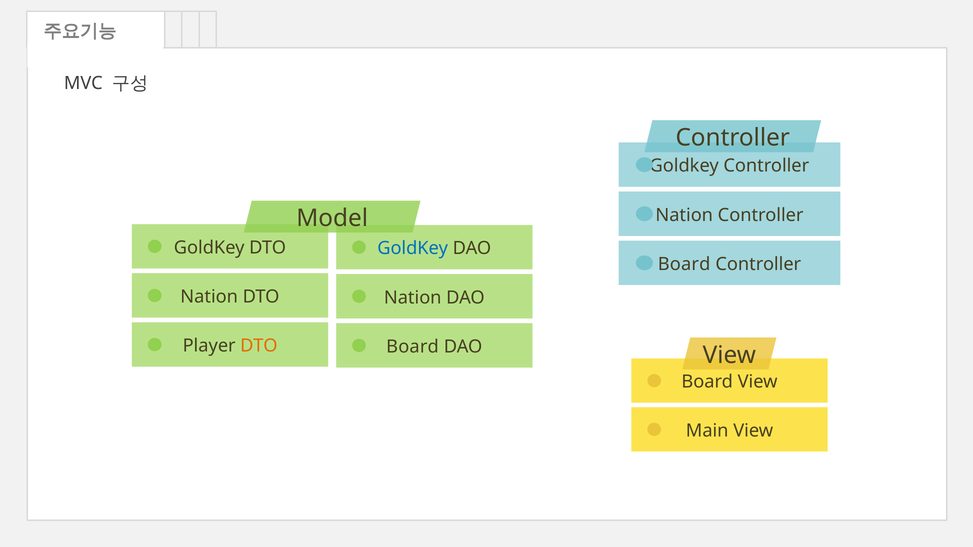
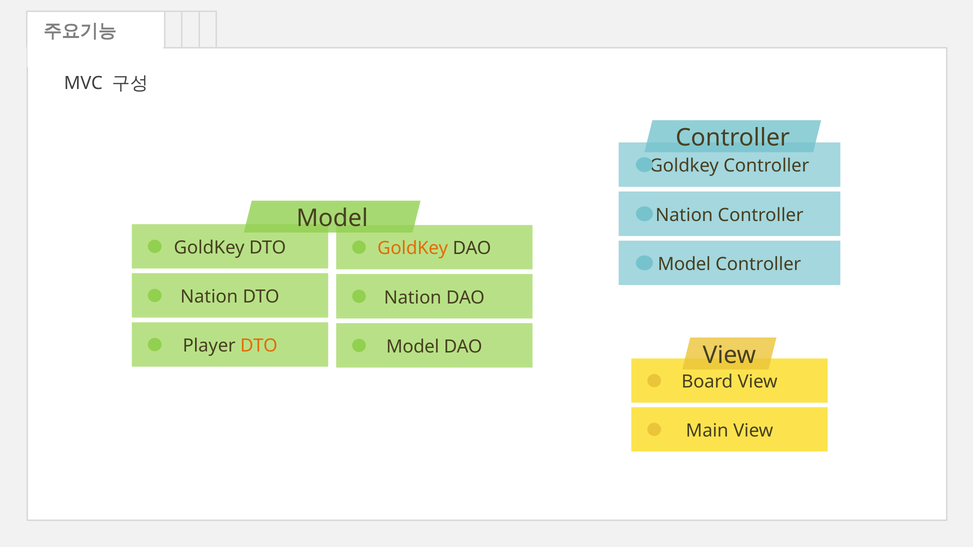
GoldKey colour: blue -> orange (413, 249)
Board: Board -> Model (684, 264)
Board: Board -> Model (413, 347)
